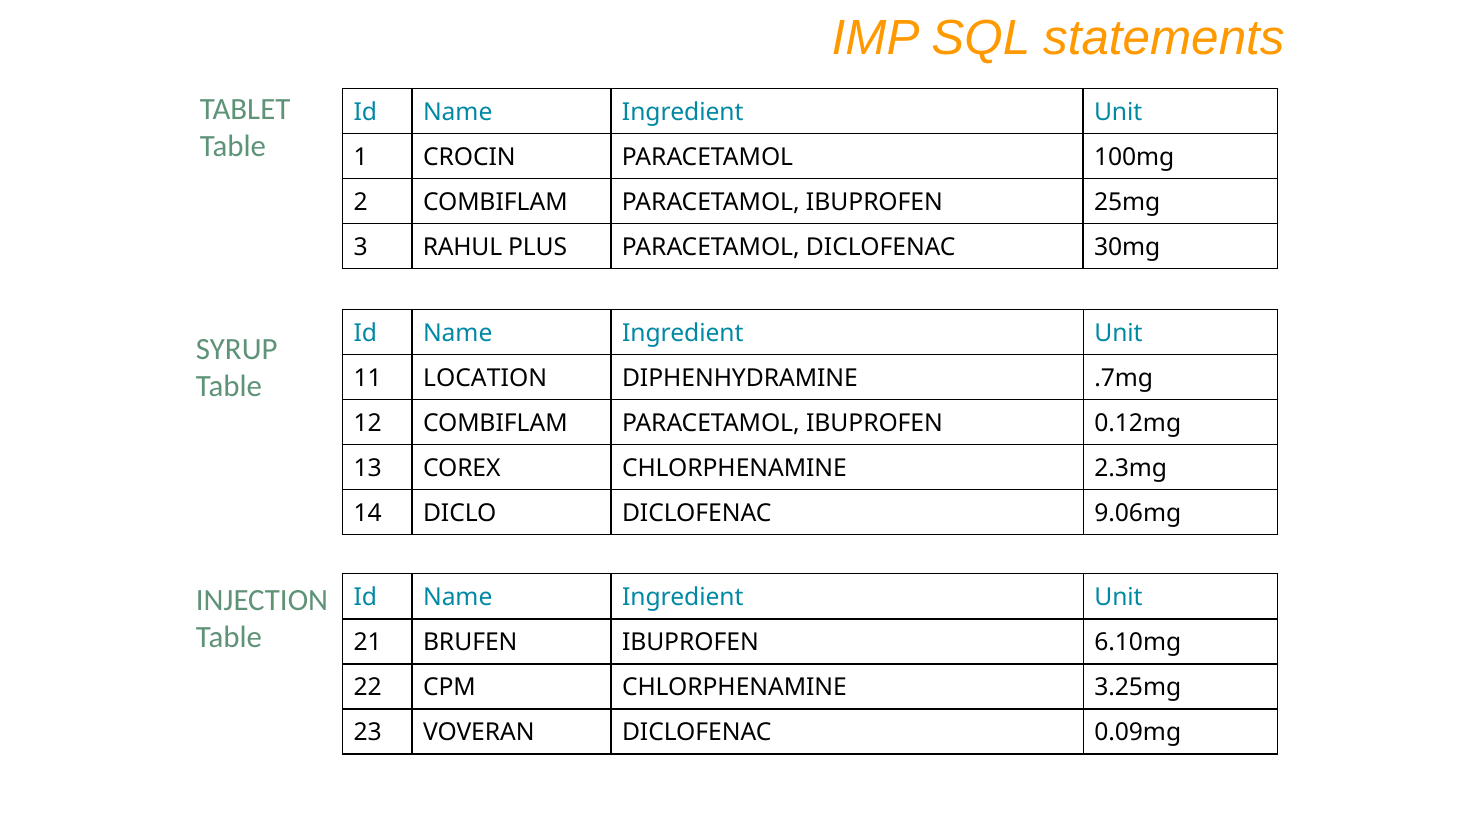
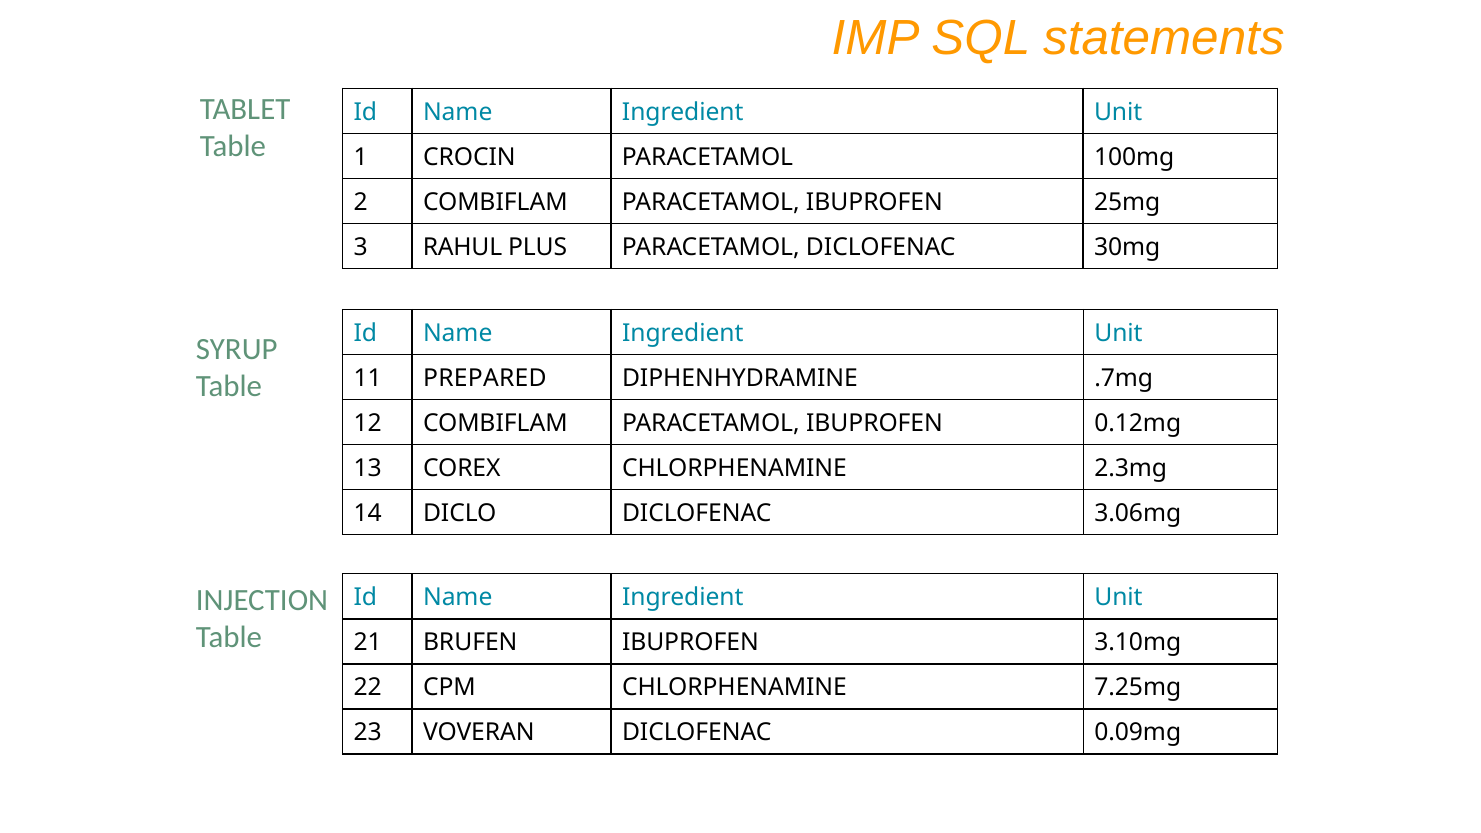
LOCATION: LOCATION -> PREPARED (485, 378)
9.06mg: 9.06mg -> 3.06mg (1138, 513)
6.10mg: 6.10mg -> 3.10mg (1138, 643)
3.25mg: 3.25mg -> 7.25mg (1138, 688)
